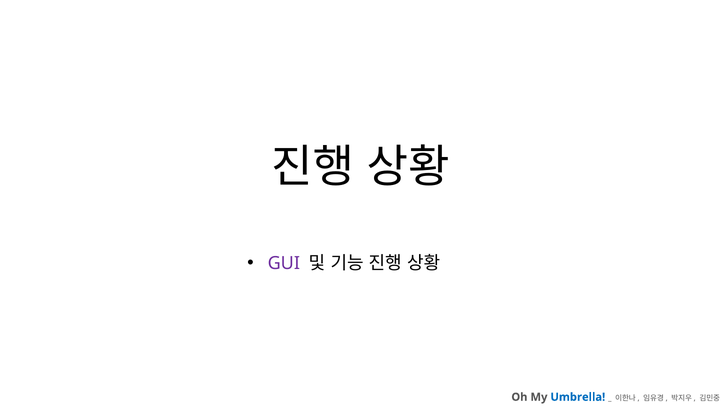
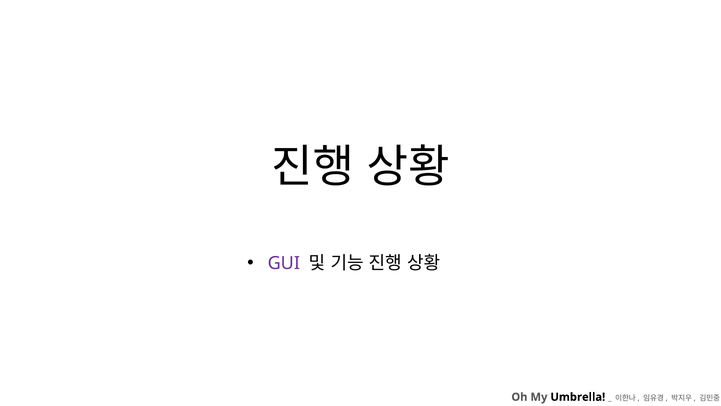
Umbrella colour: blue -> black (578, 397)
